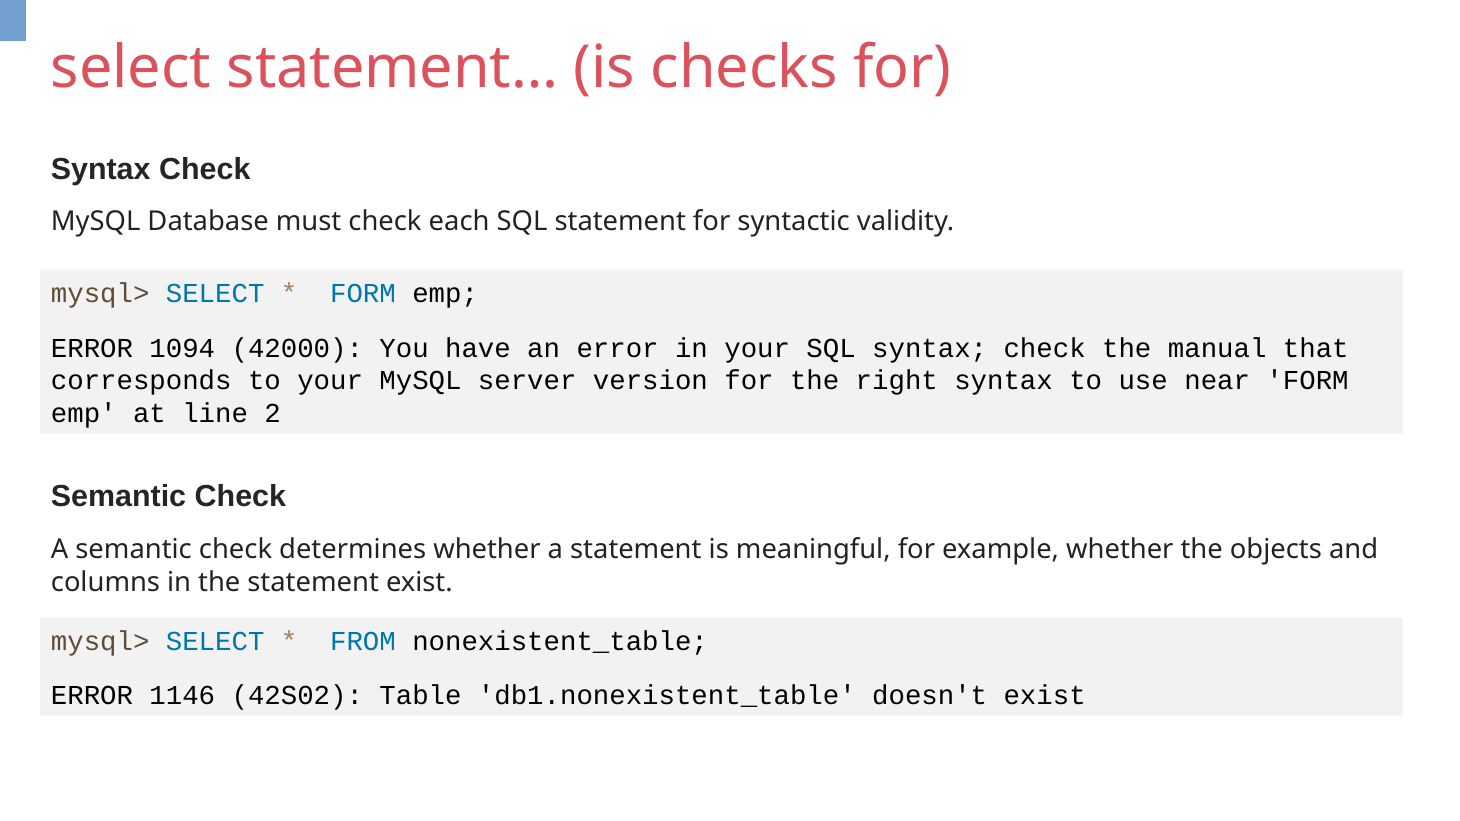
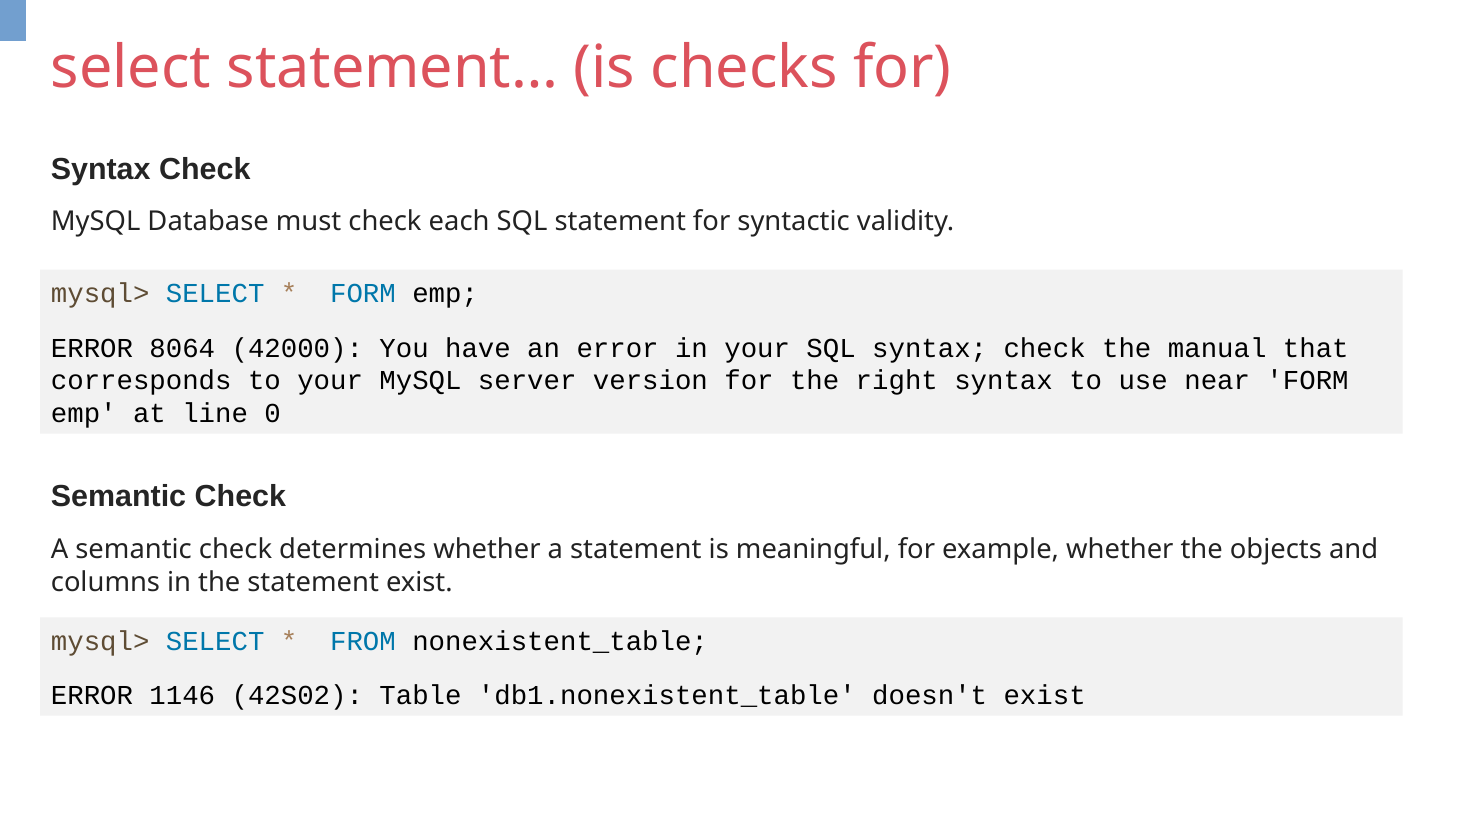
1094: 1094 -> 8064 (182, 348)
2: 2 -> 0 (273, 414)
